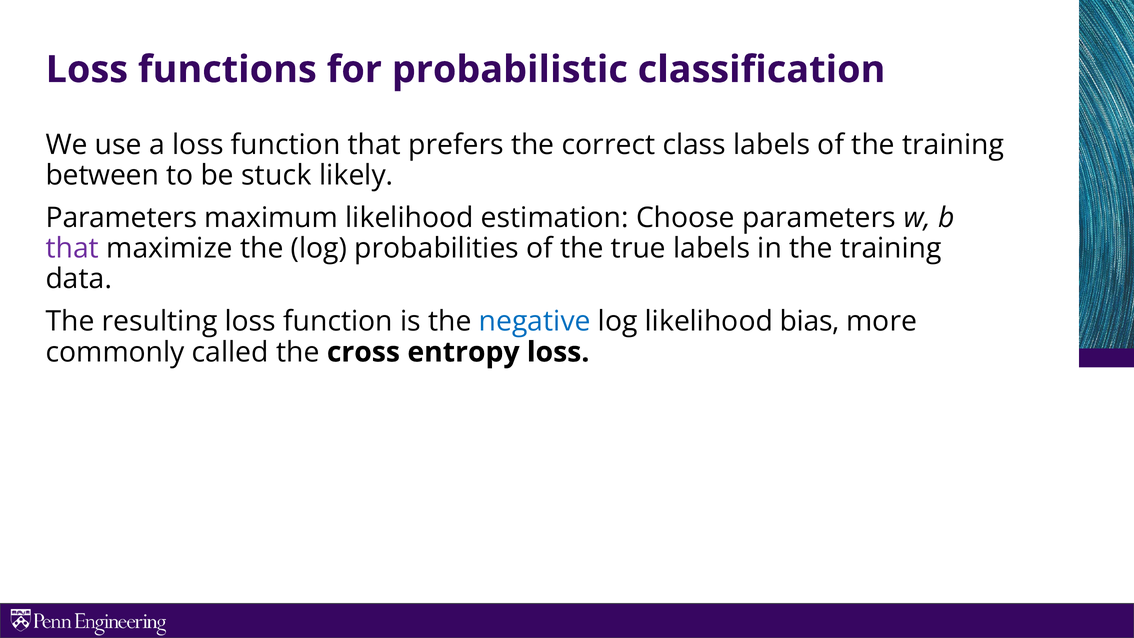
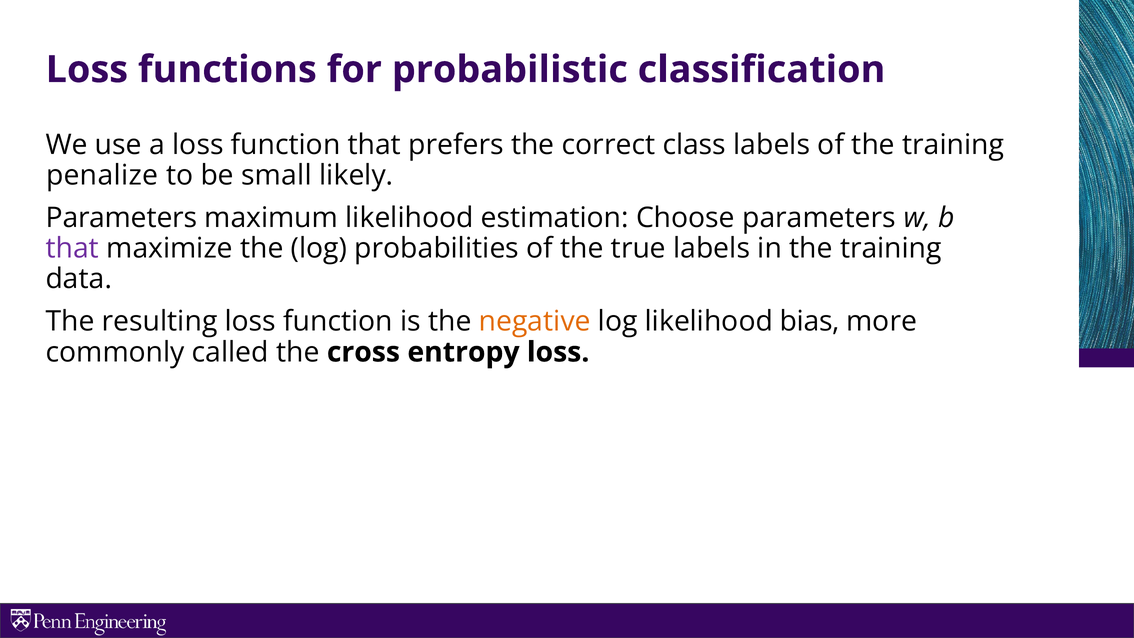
between: between -> penalize (102, 175)
stuck: stuck -> small (276, 175)
negative colour: blue -> orange (535, 321)
